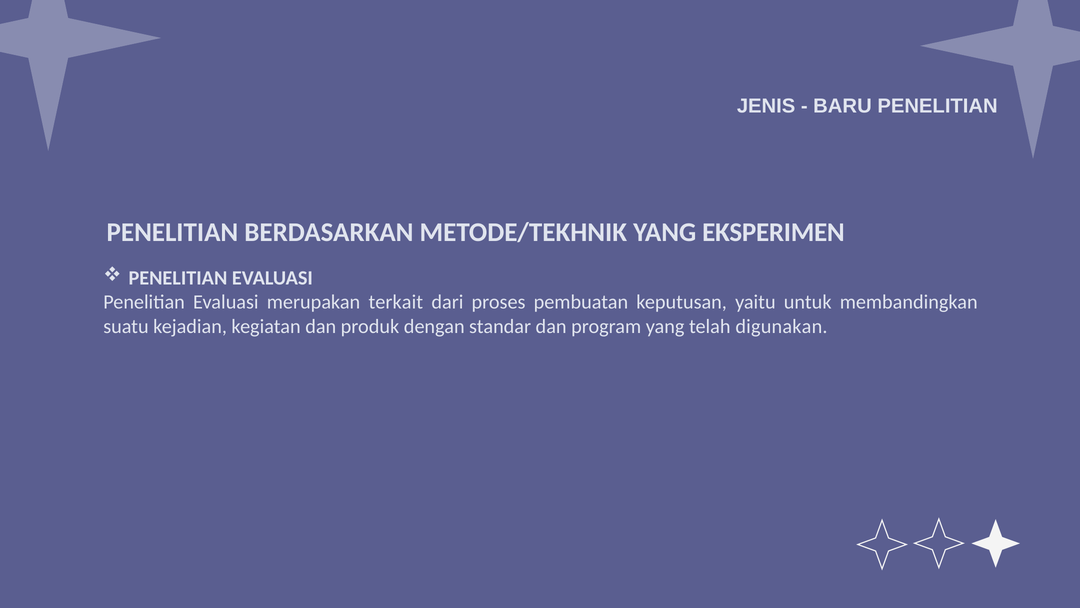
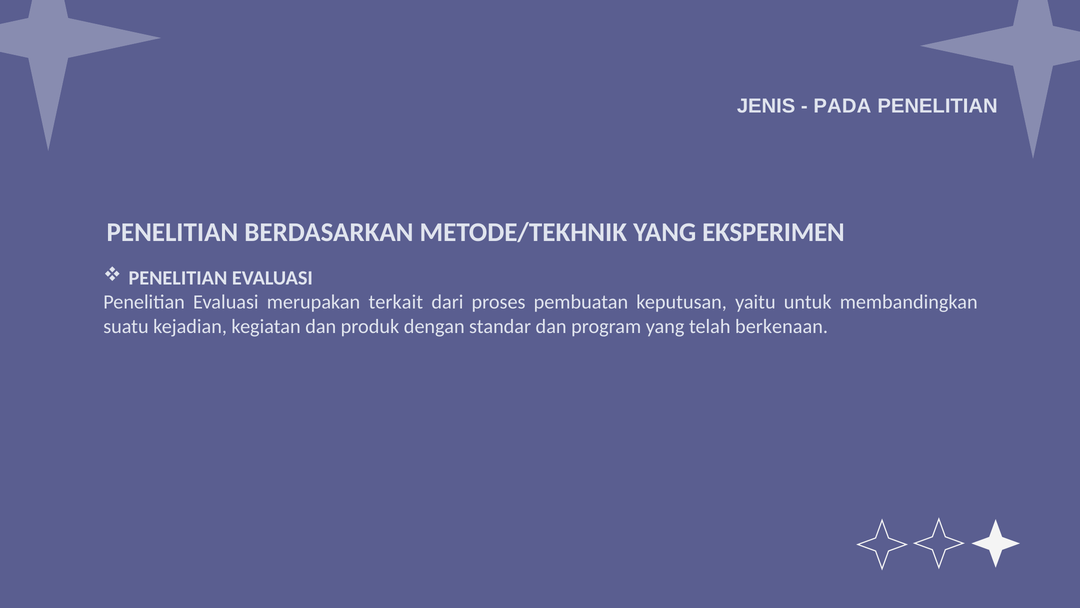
BARU: BARU -> PADA (842, 106)
telah digunakan: digunakan -> berkenaan (782, 326)
